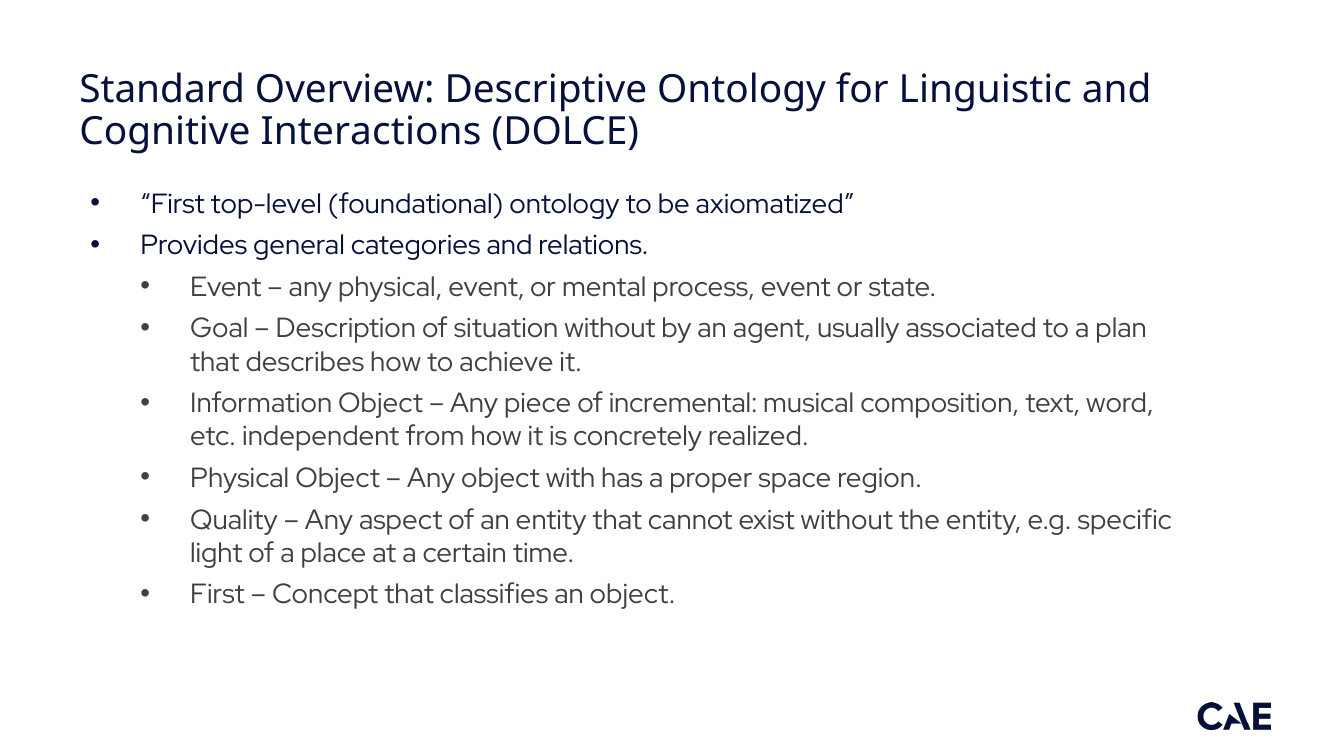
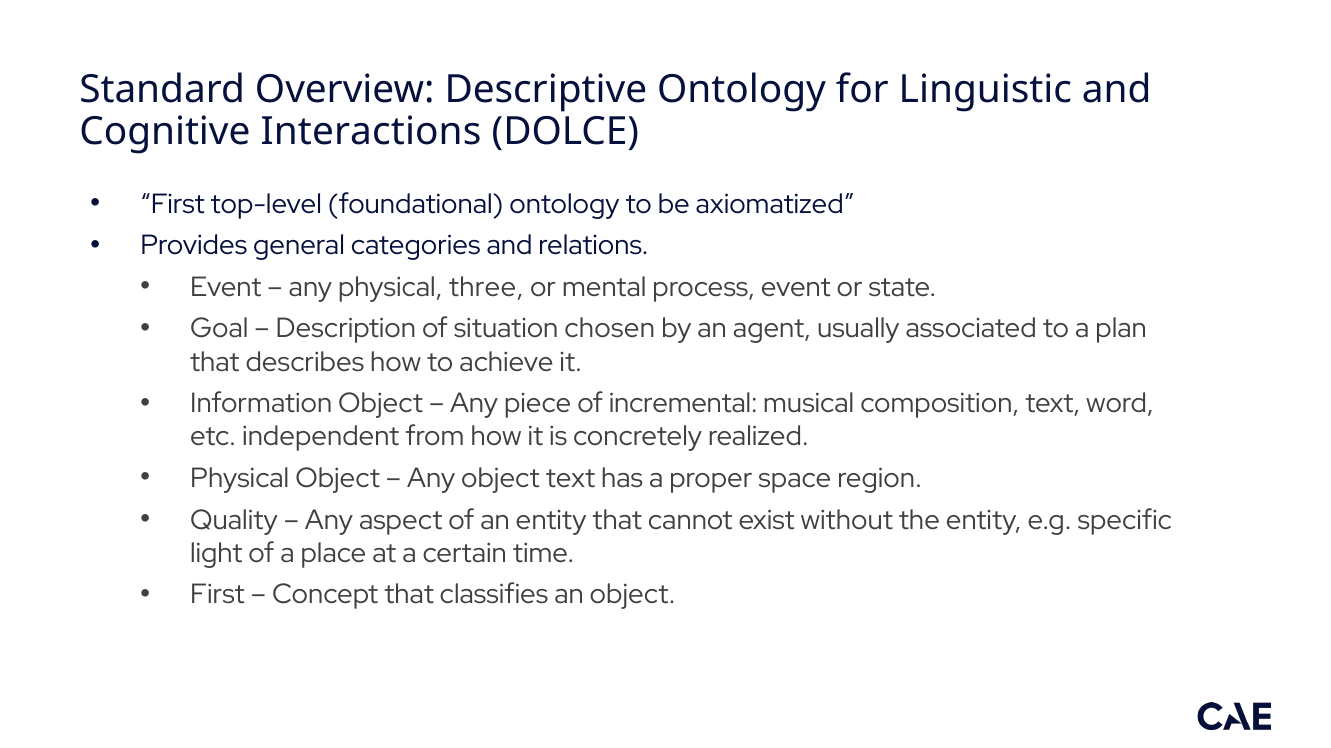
physical event: event -> three (486, 287)
situation without: without -> chosen (610, 329)
object with: with -> text (570, 479)
